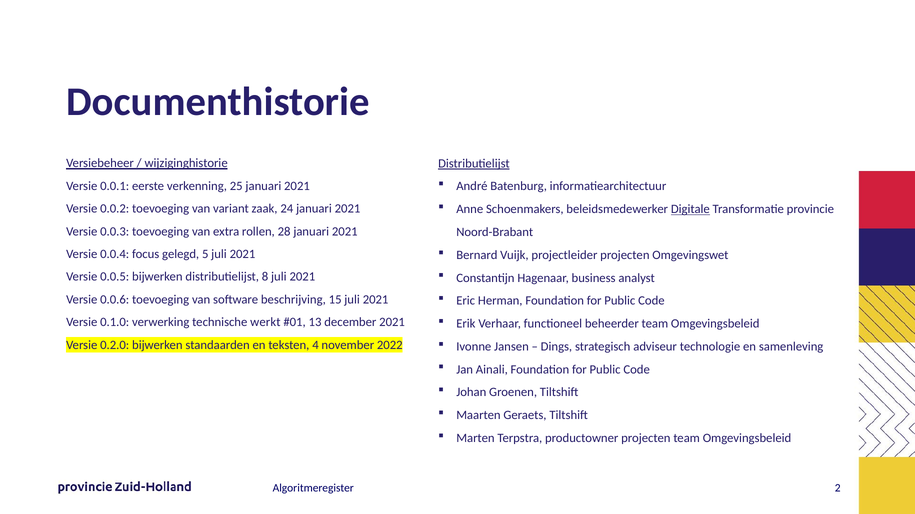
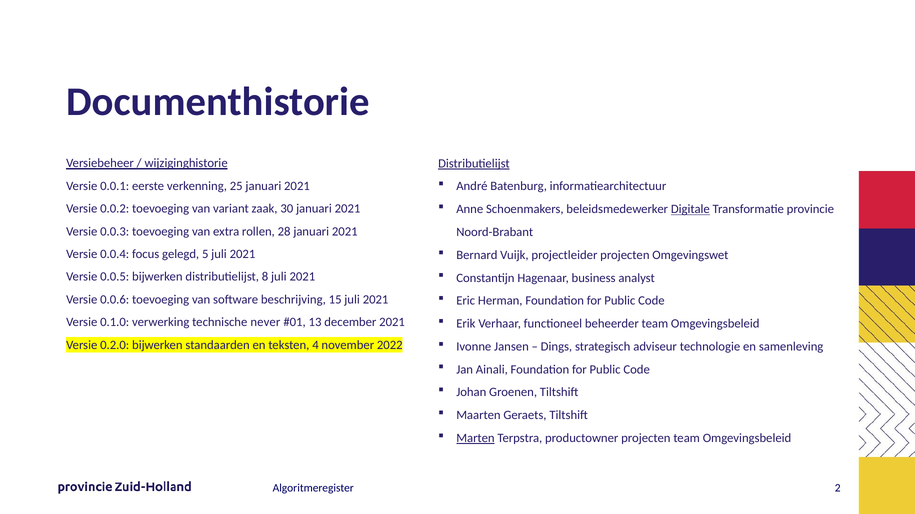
24: 24 -> 30 (287, 209)
werkt: werkt -> never (265, 323)
Marten underline: none -> present (475, 439)
